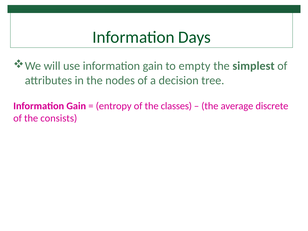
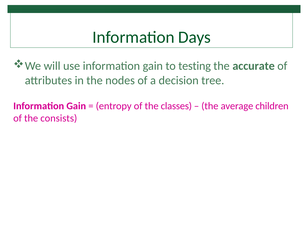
empty: empty -> testing (195, 66)
simplest: simplest -> accurate (254, 66)
discrete: discrete -> children (272, 106)
